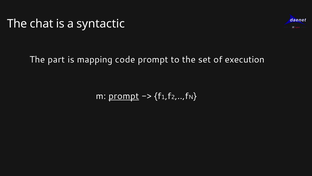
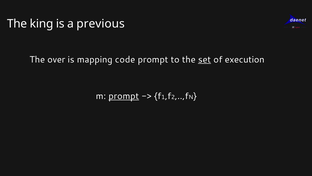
chat: chat -> king (42, 24)
syntactic: syntactic -> previous (101, 24)
part: part -> over (56, 59)
set underline: none -> present (204, 59)
